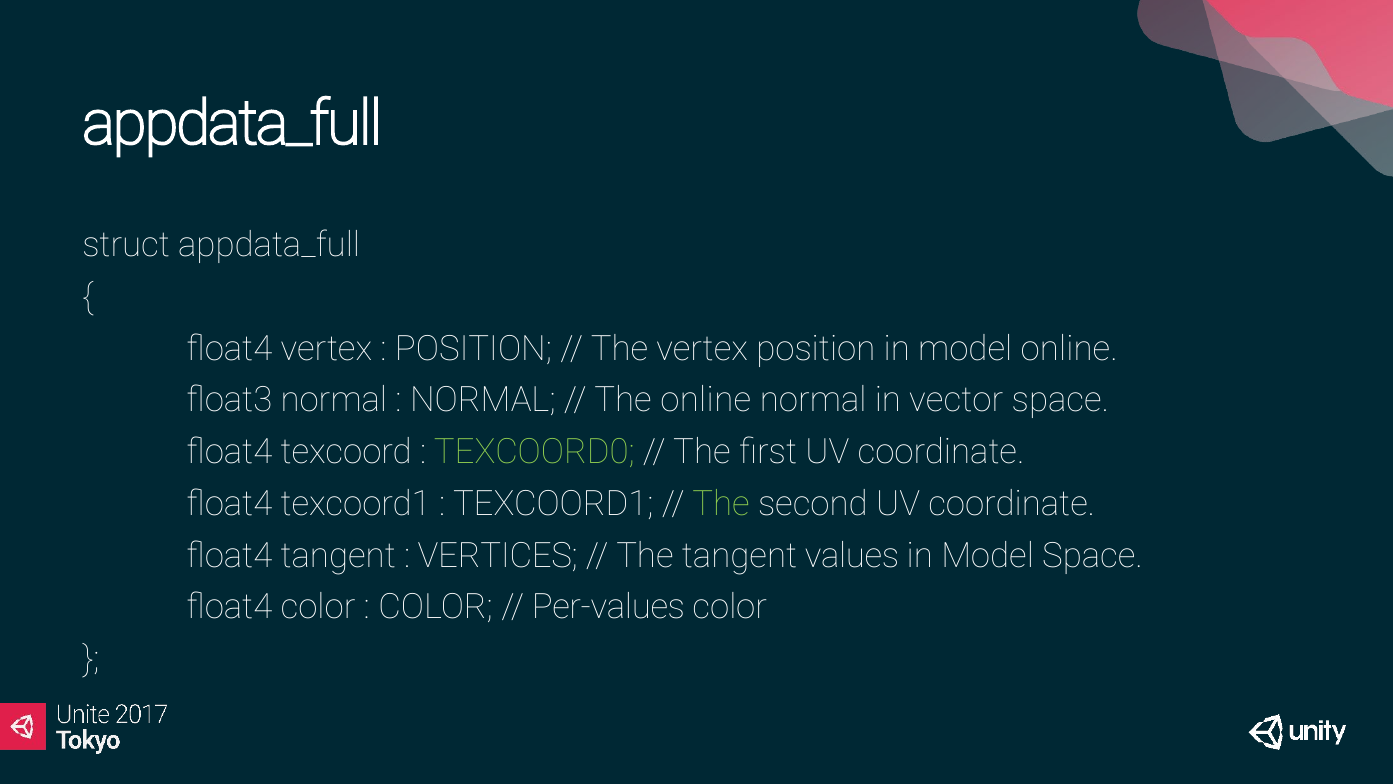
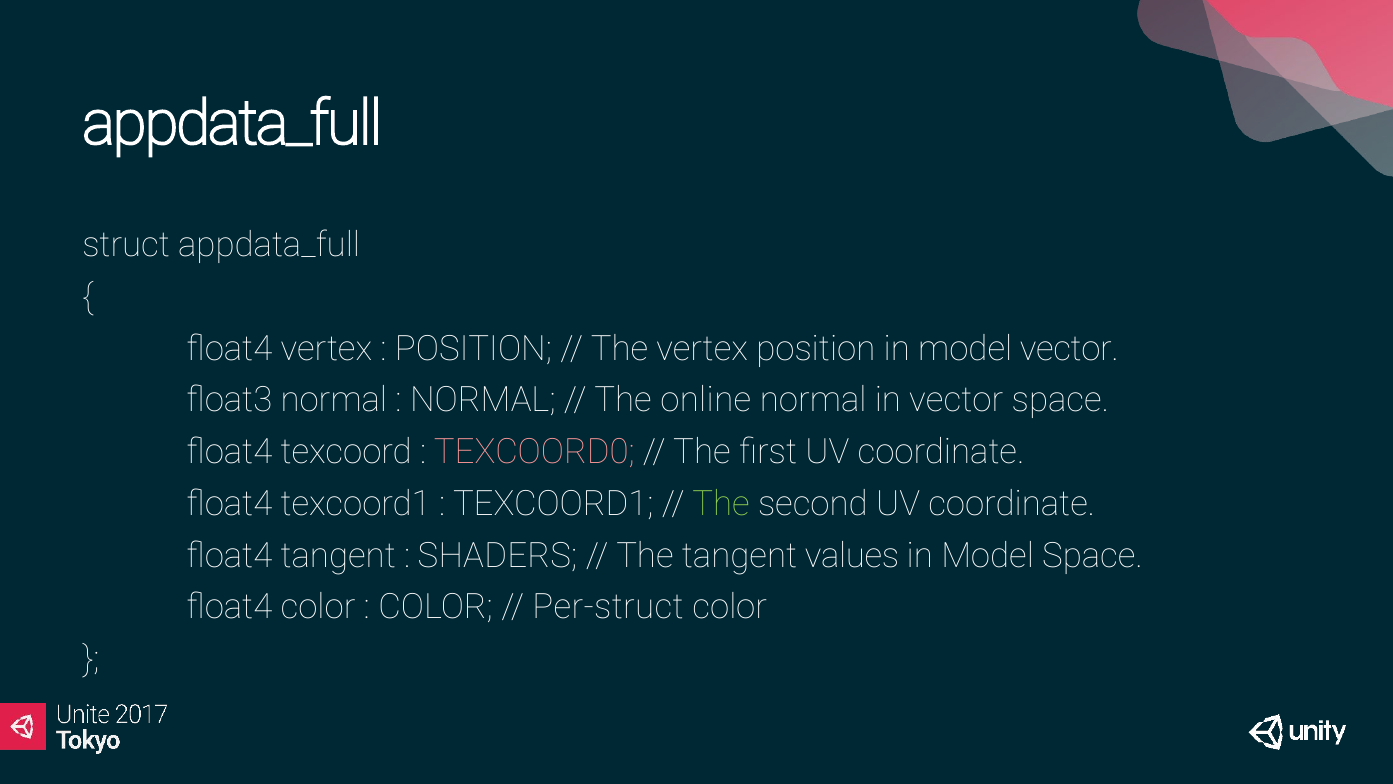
model online: online -> vector (1069, 348)
TEXCOORD0 colour: light green -> pink (534, 452)
VERTICES: VERTICES -> SHADERS (498, 555)
Per-values: Per-values -> Per-struct (608, 607)
